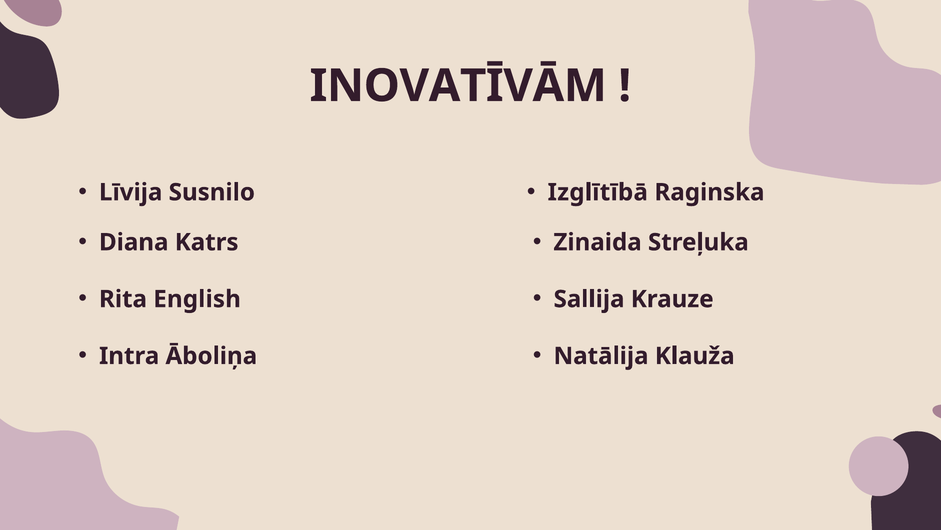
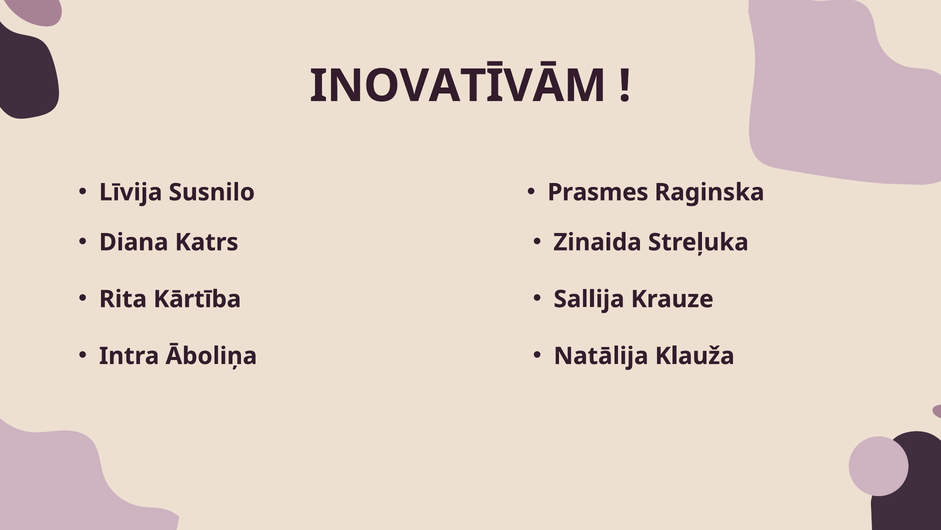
Izglītībā: Izglītībā -> Prasmes (598, 192)
English: English -> Kārtība (197, 299)
